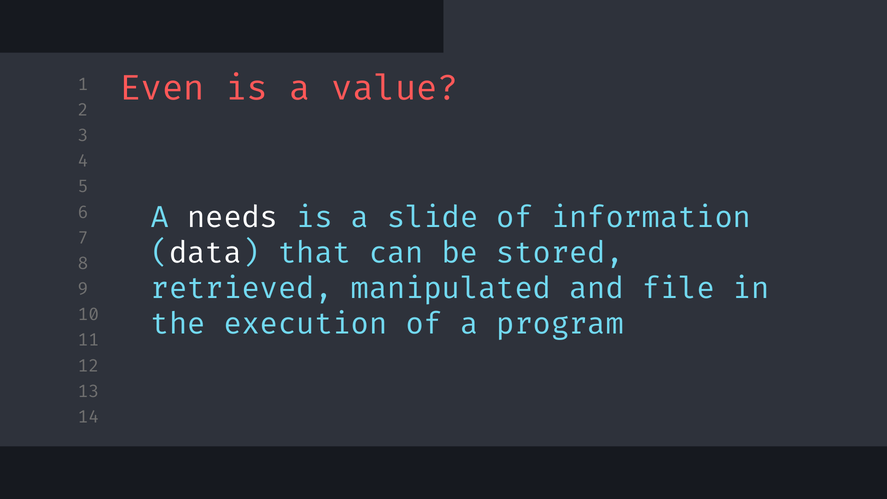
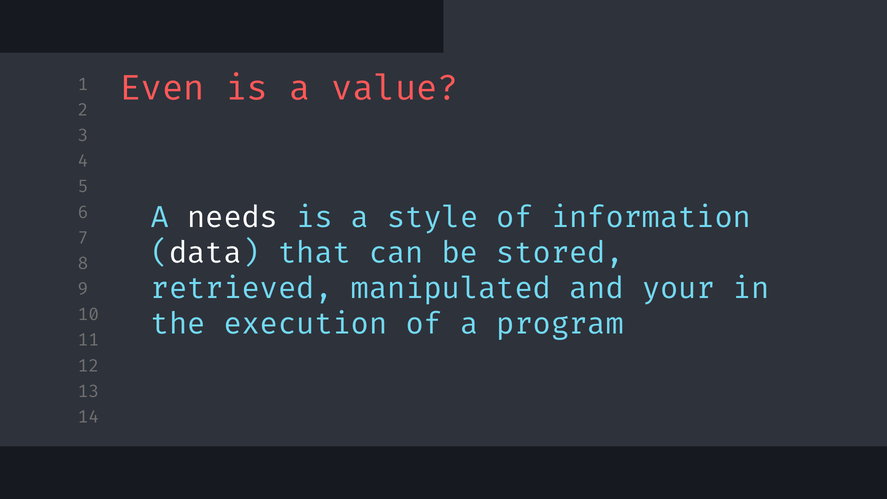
slide: slide -> style (433, 218)
file: file -> your (678, 289)
